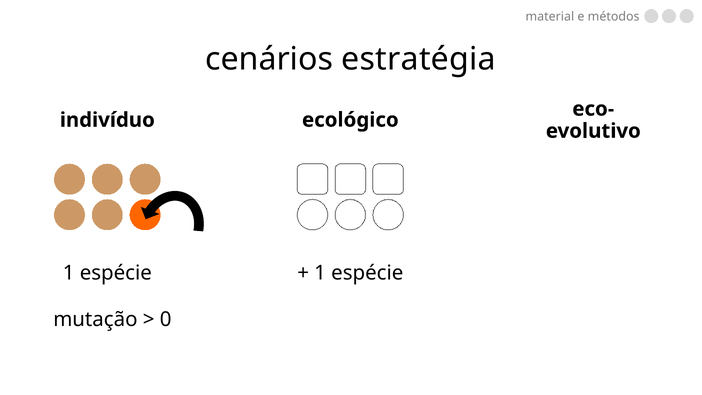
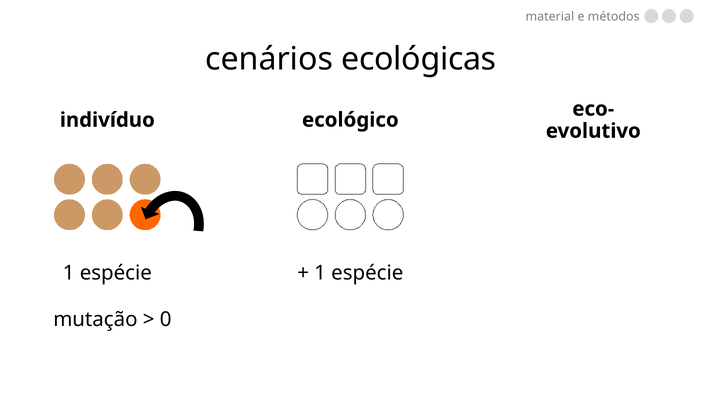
estratégia: estratégia -> ecológicas (419, 59)
